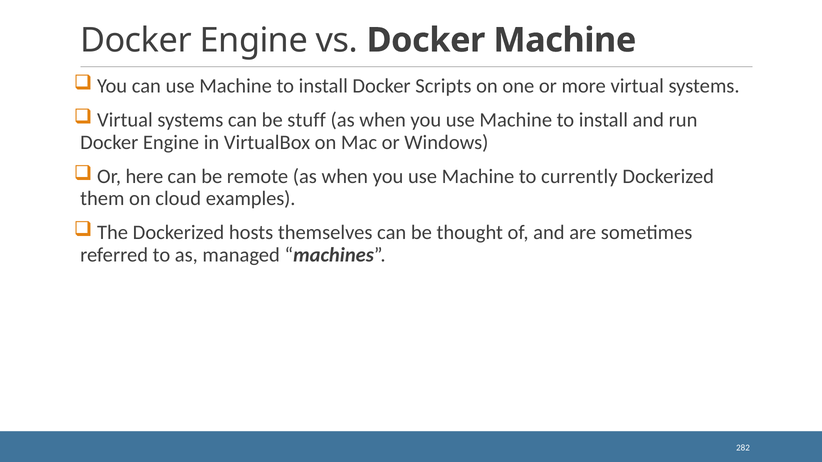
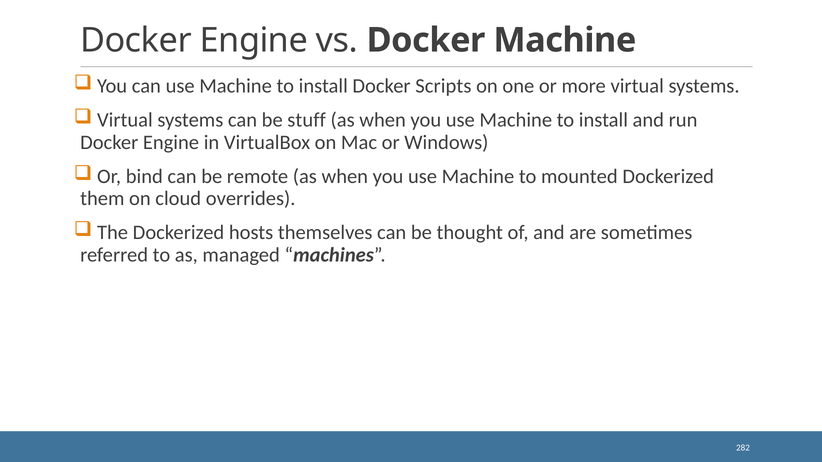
here: here -> bind (144, 177)
currently: currently -> mounted (579, 177)
examples: examples -> overrides (251, 199)
